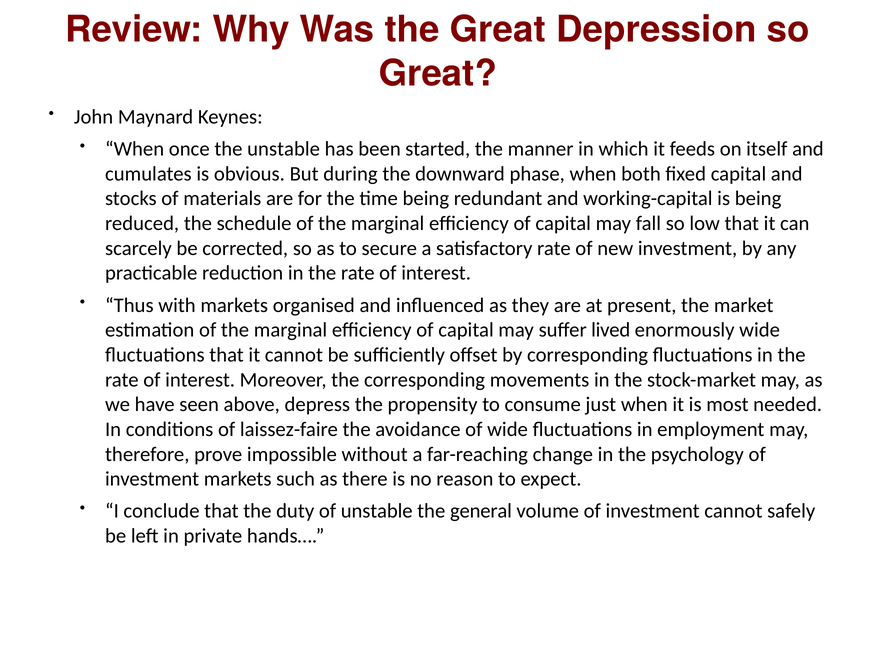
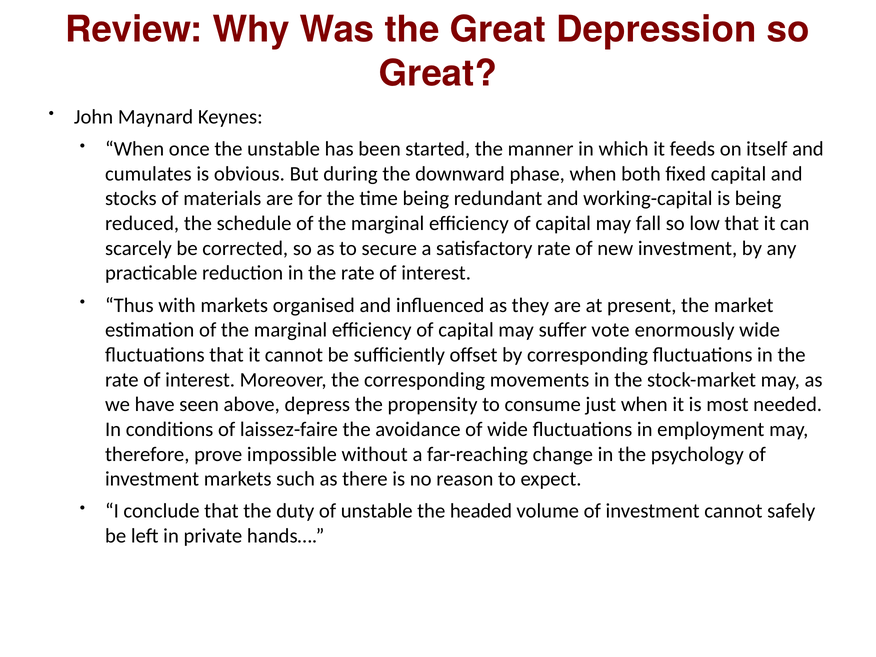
lived: lived -> vote (611, 330)
general: general -> headed (481, 511)
